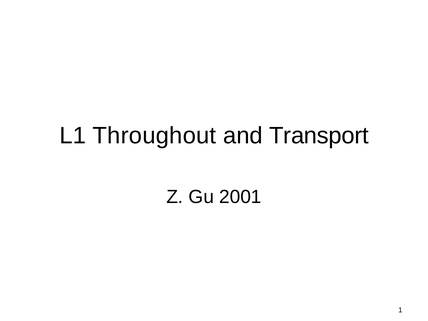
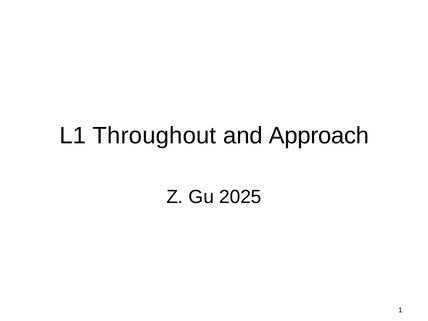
Transport: Transport -> Approach (319, 136)
2001: 2001 -> 2025 (240, 197)
